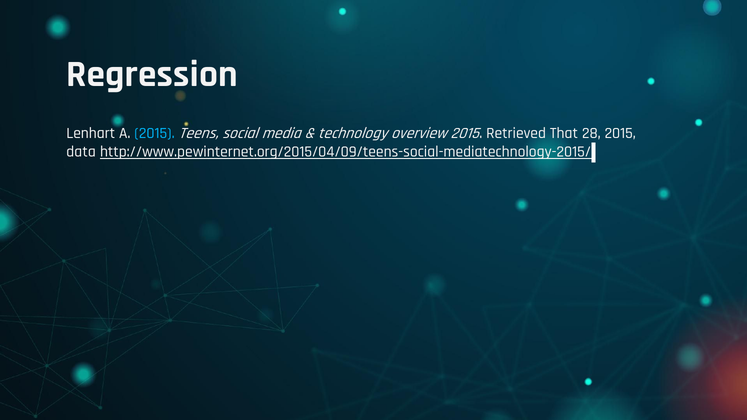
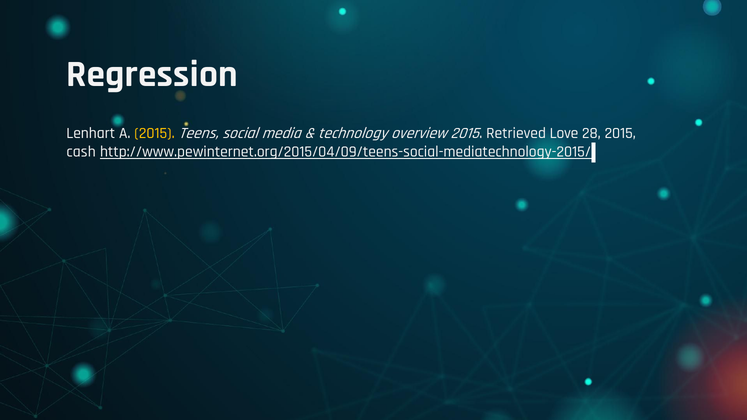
2015 colour: light blue -> yellow (155, 133)
That: That -> Love (564, 133)
data: data -> cash (81, 152)
